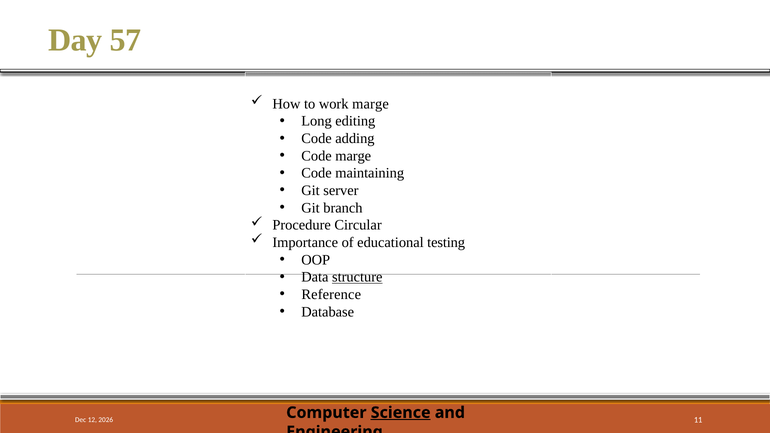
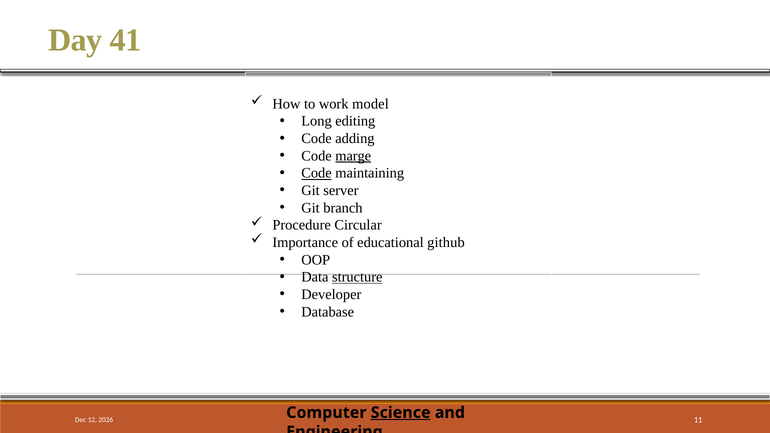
57: 57 -> 41 (126, 40)
work marge: marge -> model (370, 104)
marge underline: none -> present (353, 156)
Code underline: none -> present (317, 173)
testing: testing -> github (446, 243)
Reference: Reference -> Developer (331, 295)
